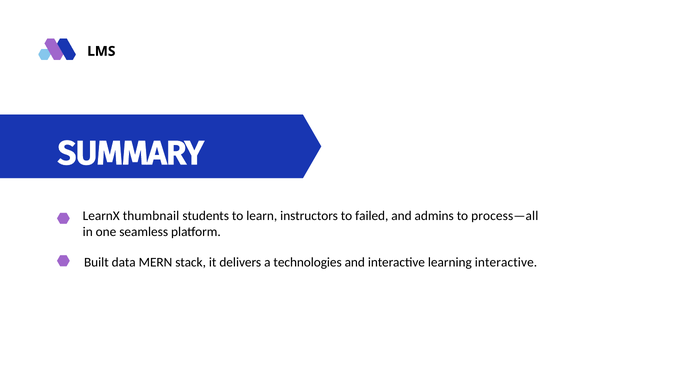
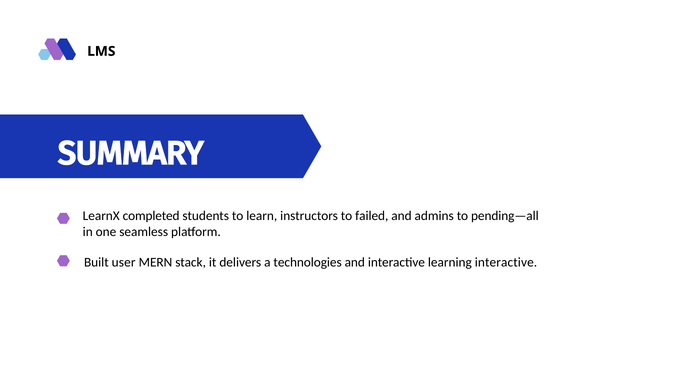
thumbnail: thumbnail -> completed (151, 216)
process—all: process—all -> pending—all (505, 216)
data: data -> user (124, 262)
